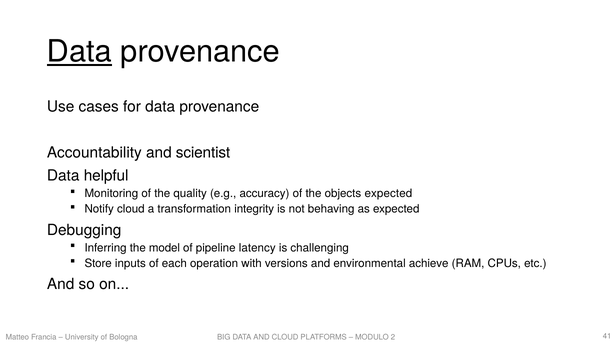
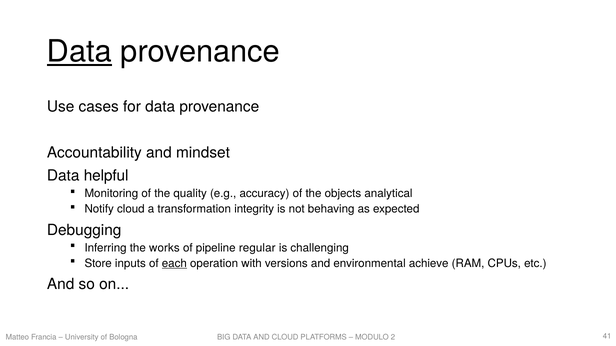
scientist: scientist -> mindset (203, 153)
objects expected: expected -> analytical (388, 194)
model: model -> works (164, 248)
latency: latency -> regular (257, 248)
each underline: none -> present (174, 264)
